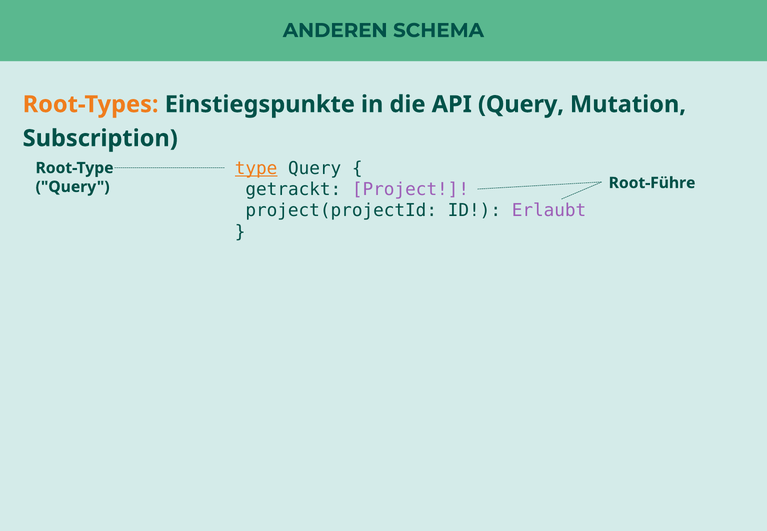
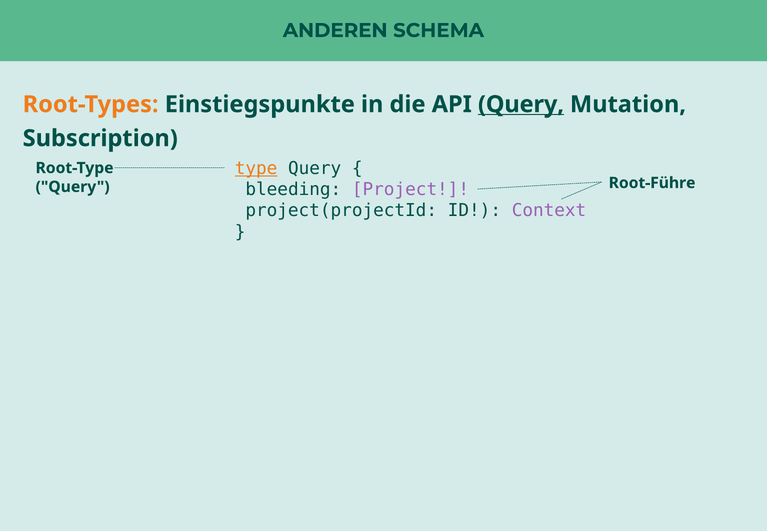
Query underline: none -> present (521, 104)
getrackt: getrackt -> bleeding (293, 189)
Erlaubt: Erlaubt -> Context (549, 211)
